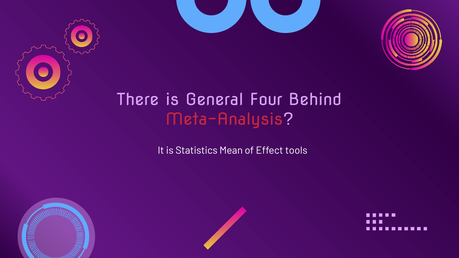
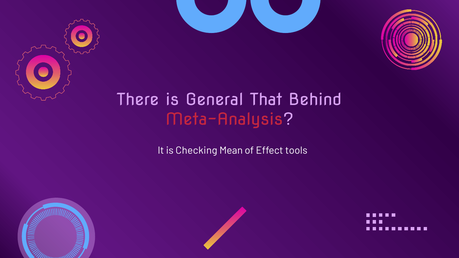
Four: Four -> That (266, 100)
Statistics: Statistics -> Checking (196, 151)
